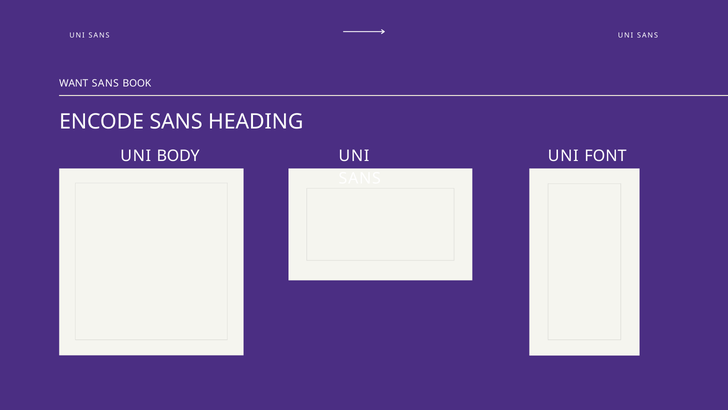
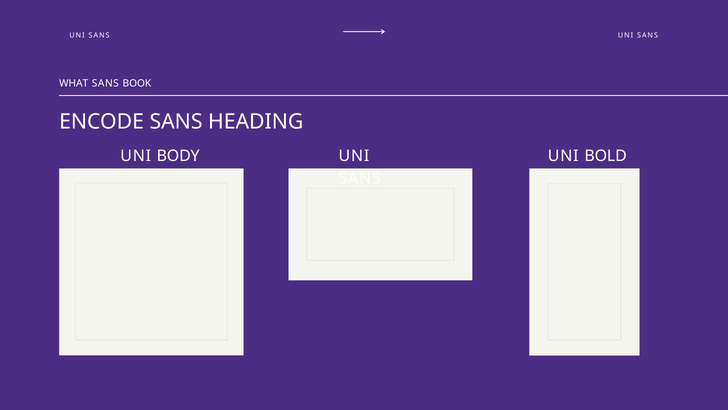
WANT: WANT -> WHAT (74, 84)
FONT: FONT -> BOLD (606, 156)
